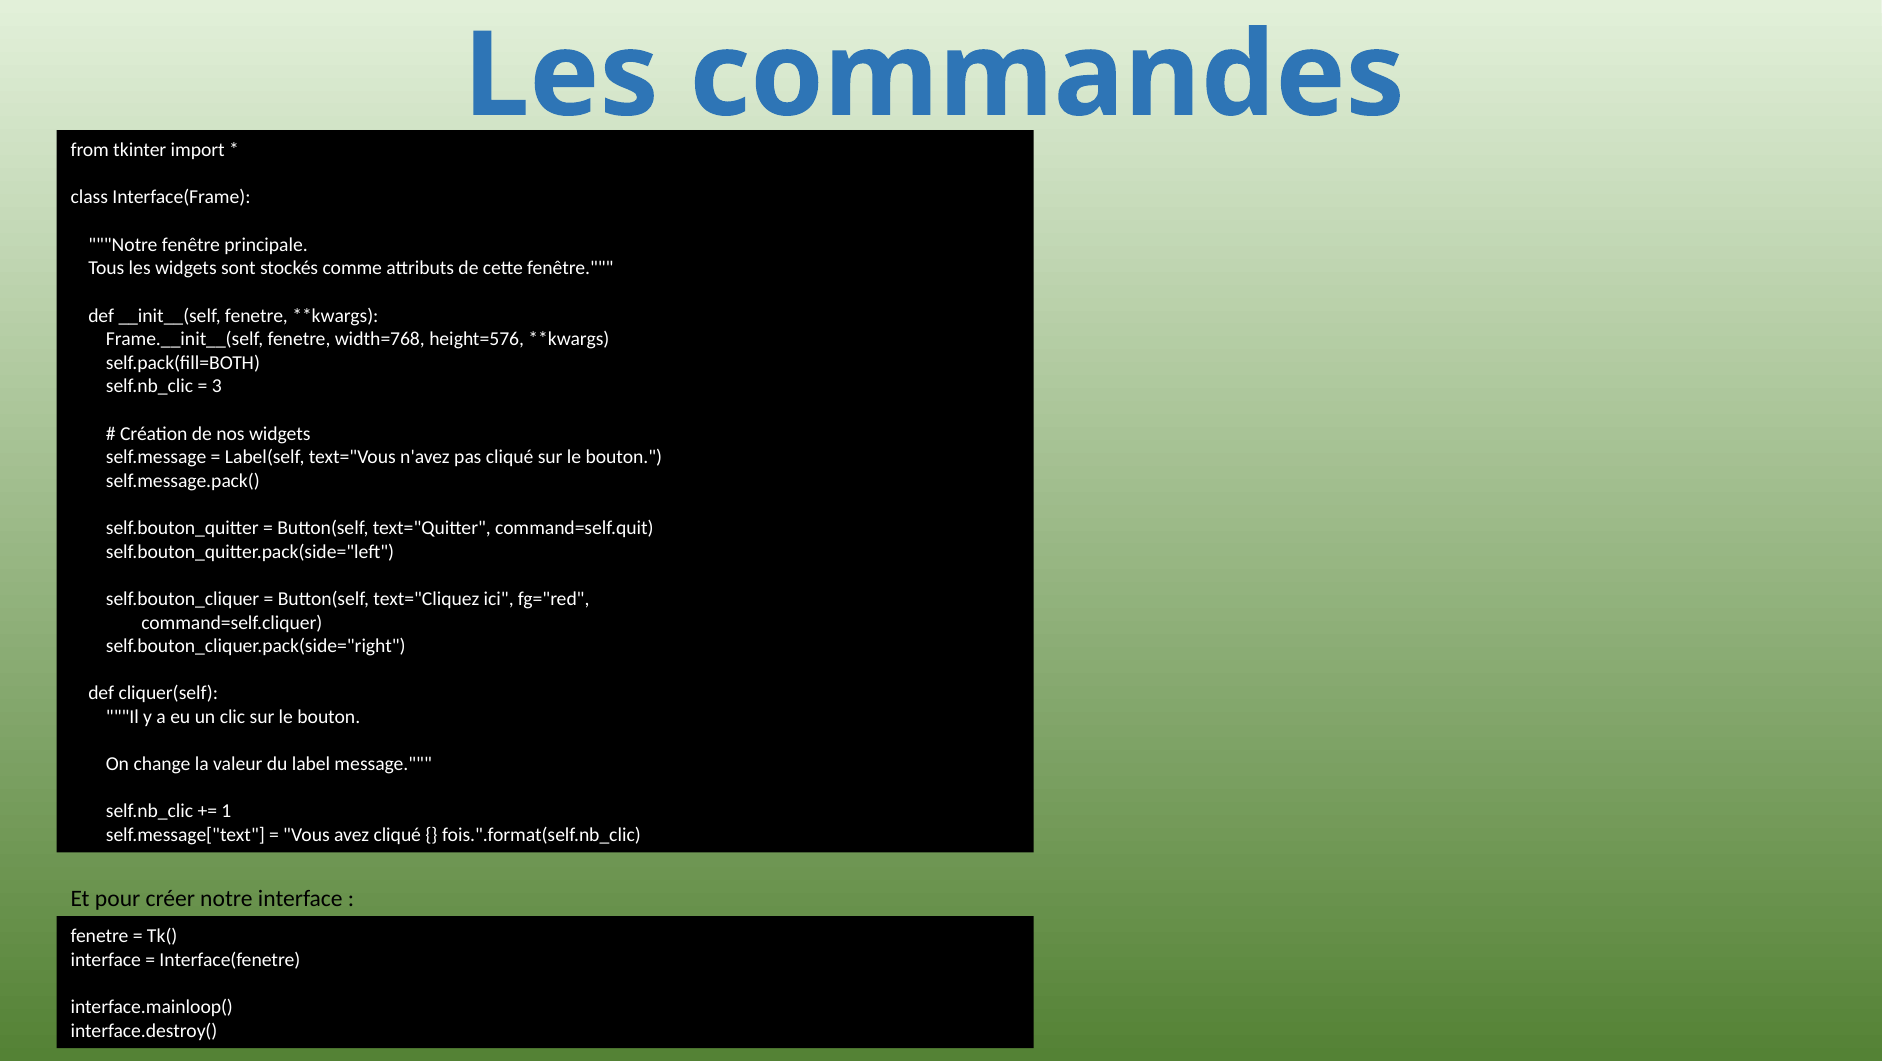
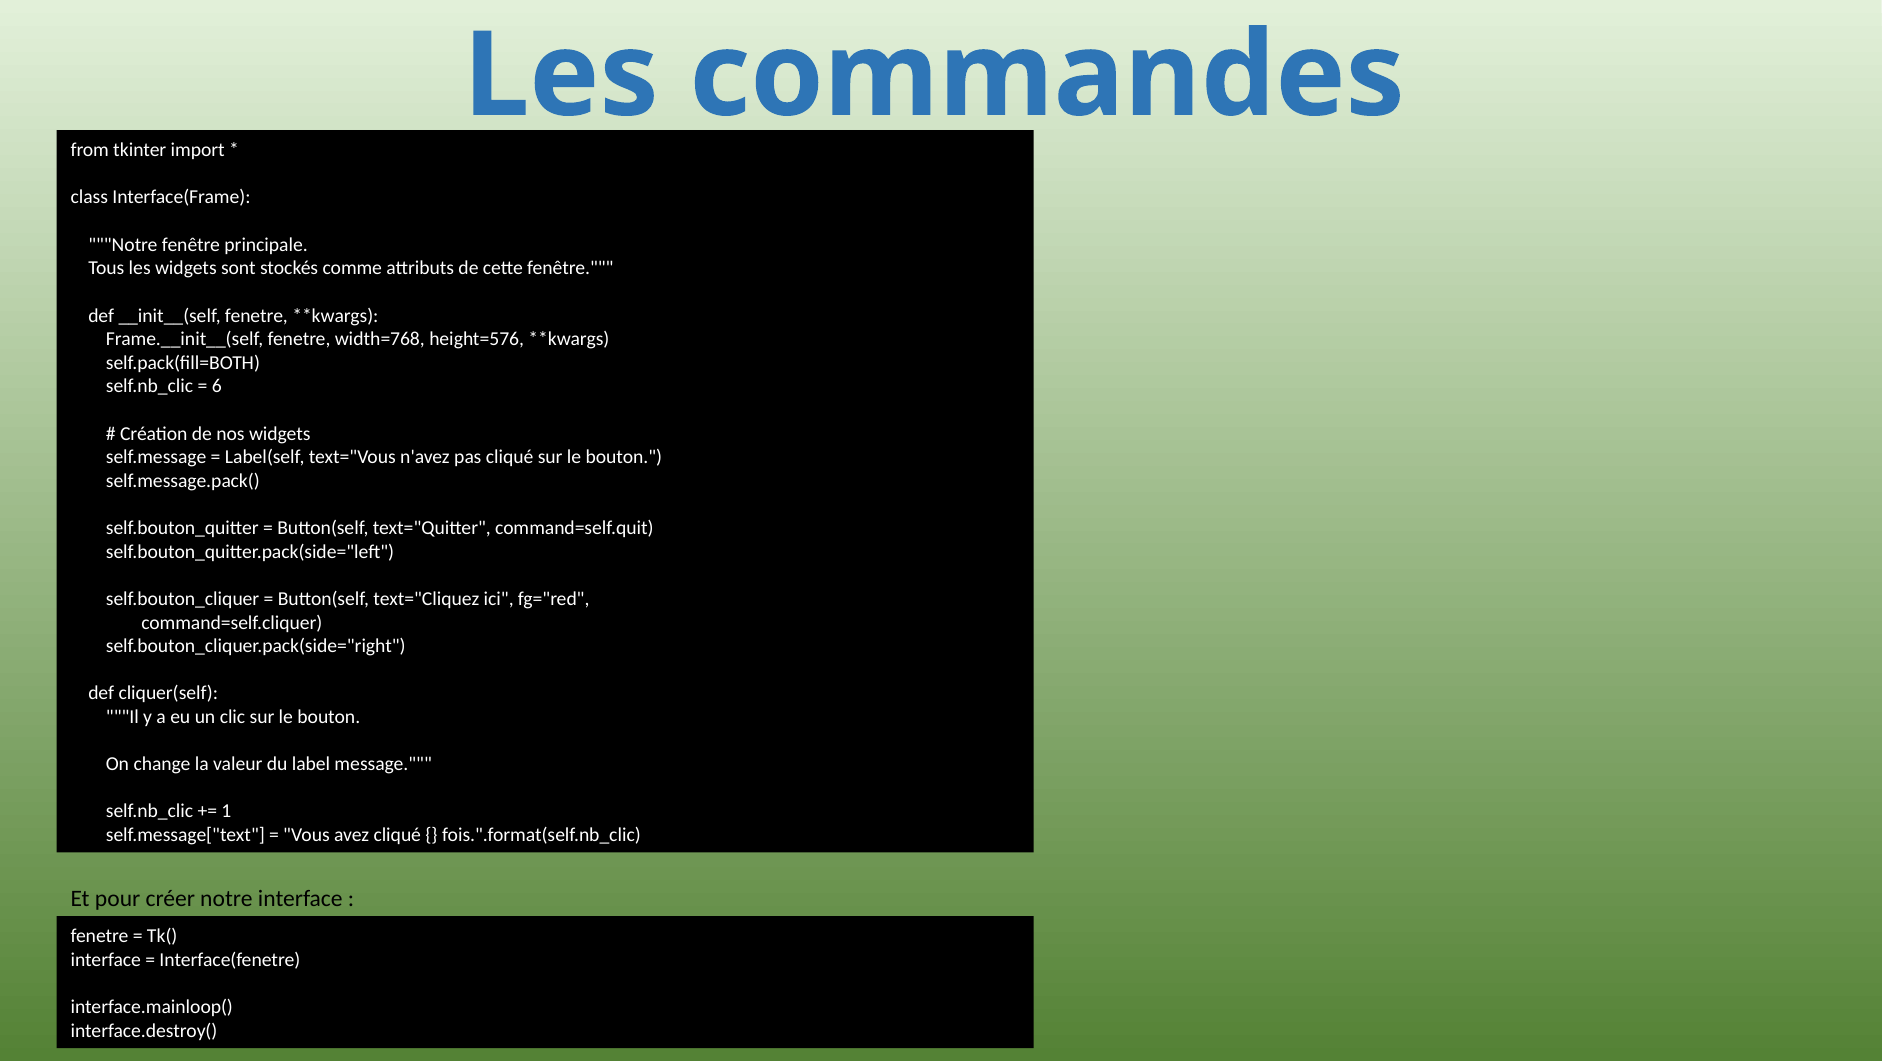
3: 3 -> 6 (217, 386)
